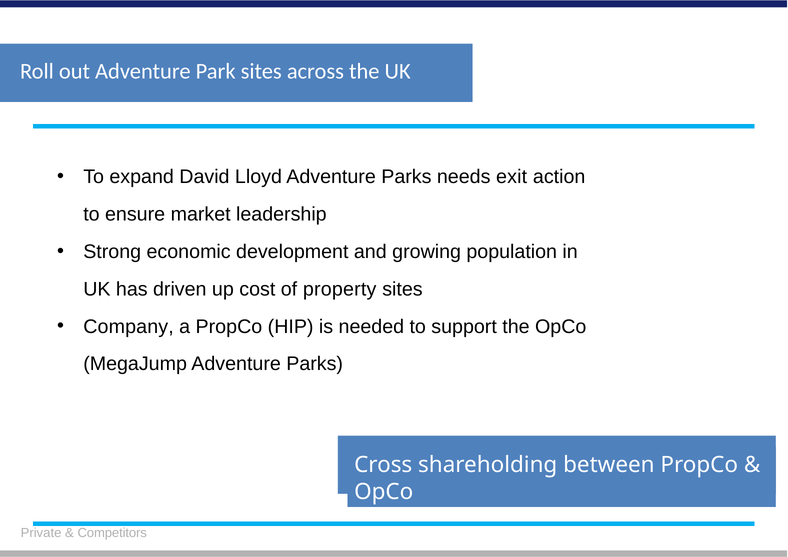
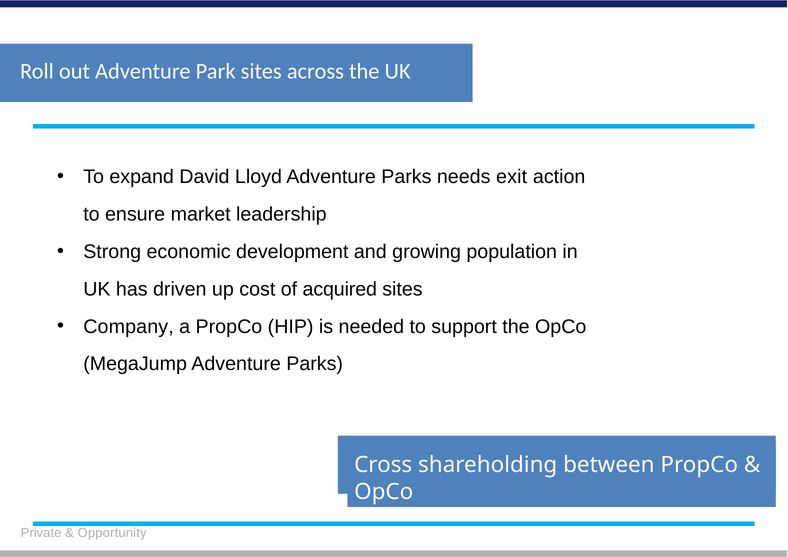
property: property -> acquired (340, 289)
Competitors: Competitors -> Opportunity (112, 533)
